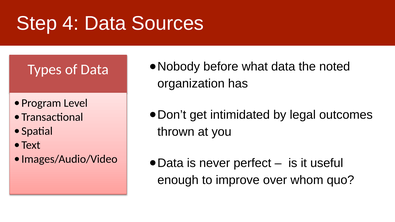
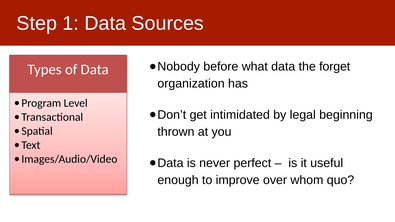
4: 4 -> 1 (71, 23)
noted: noted -> forget (335, 67)
outcomes: outcomes -> beginning (346, 115)
